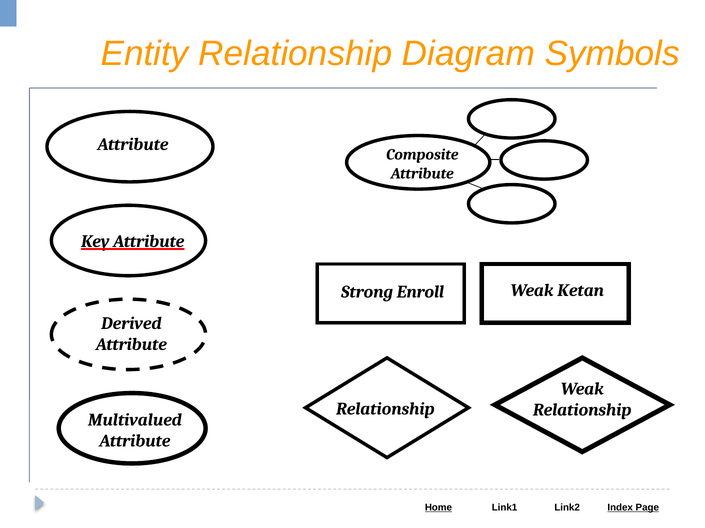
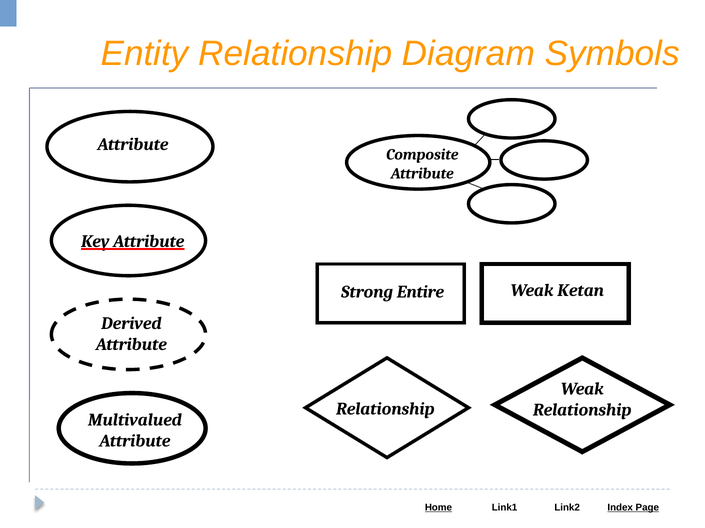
Enroll: Enroll -> Entire (420, 292)
